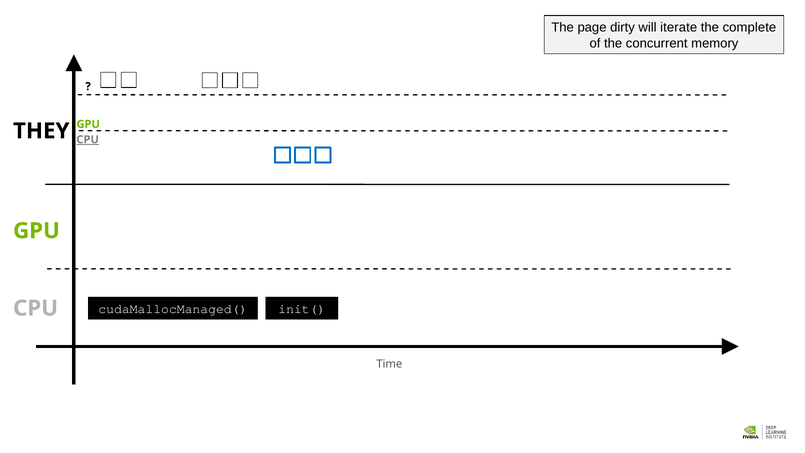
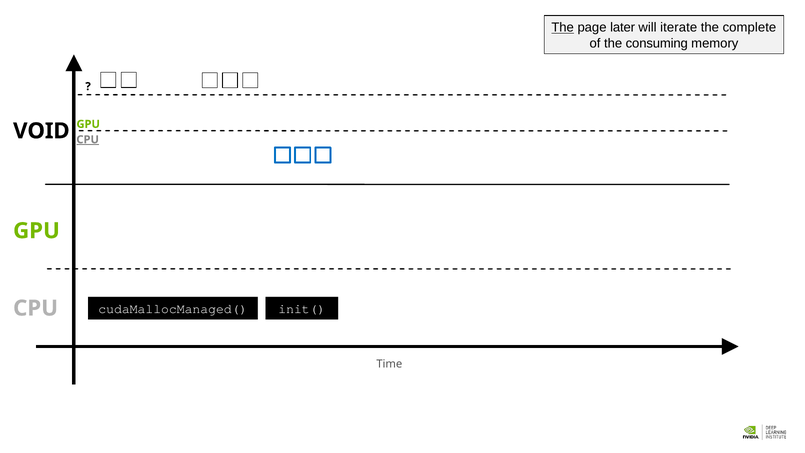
The underline: none -> present (563, 28)
dirty: dirty -> later (623, 28)
concurrent: concurrent -> consuming (657, 43)
THEY: THEY -> VOID (41, 131)
